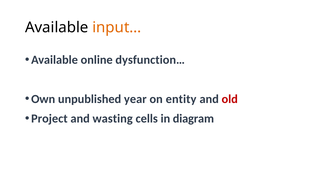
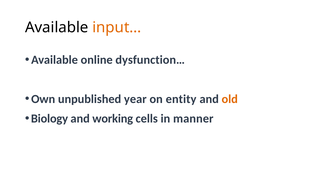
old colour: red -> orange (230, 99)
Project: Project -> Biology (49, 119)
wasting: wasting -> working (113, 119)
diagram: diagram -> manner (193, 119)
